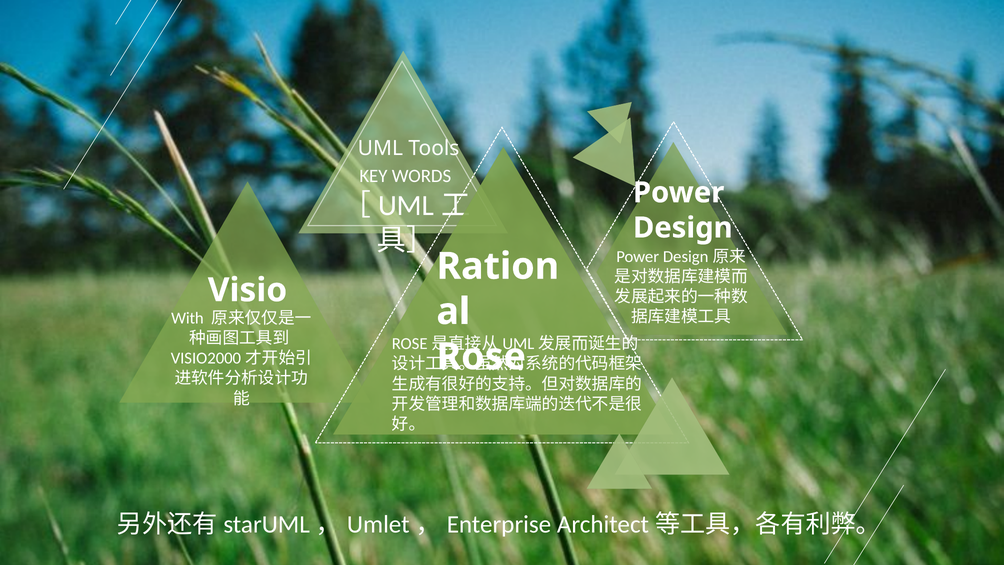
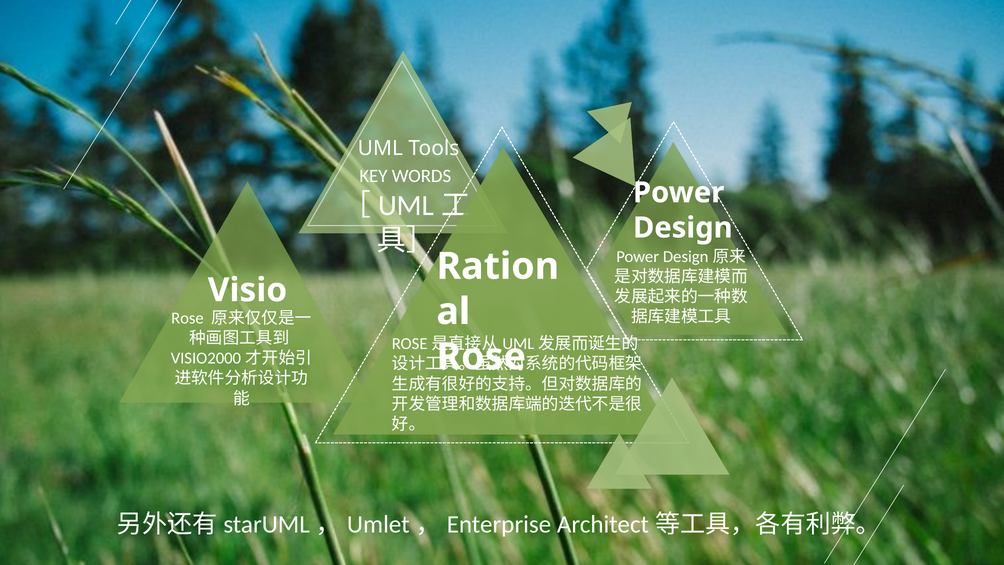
With: With -> Rose (187, 318)
